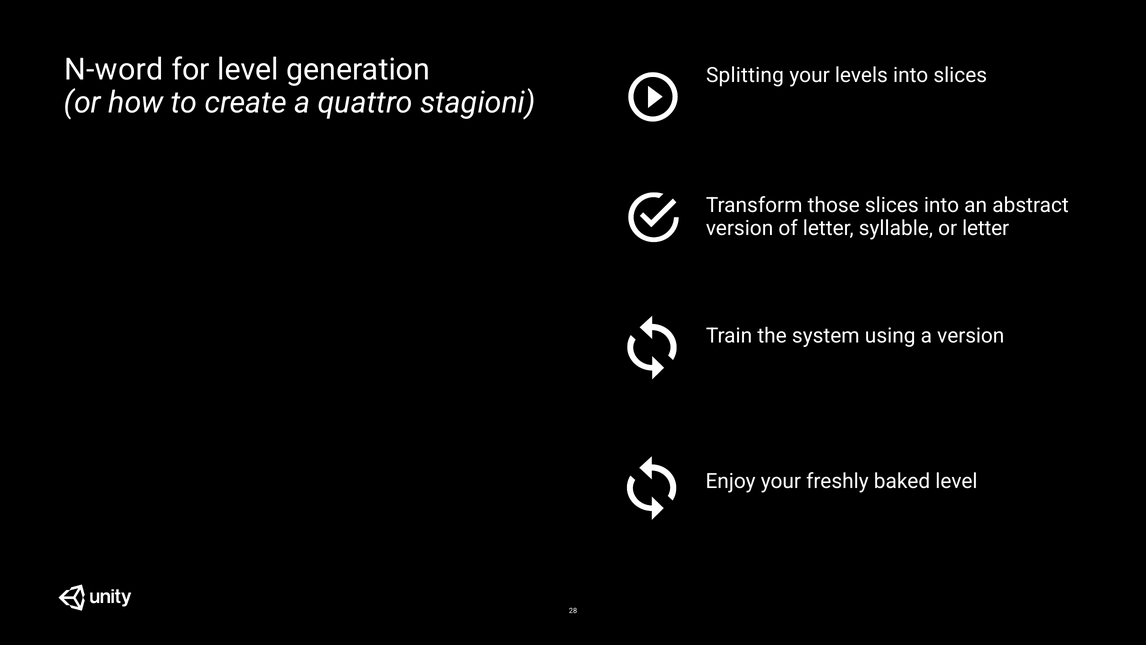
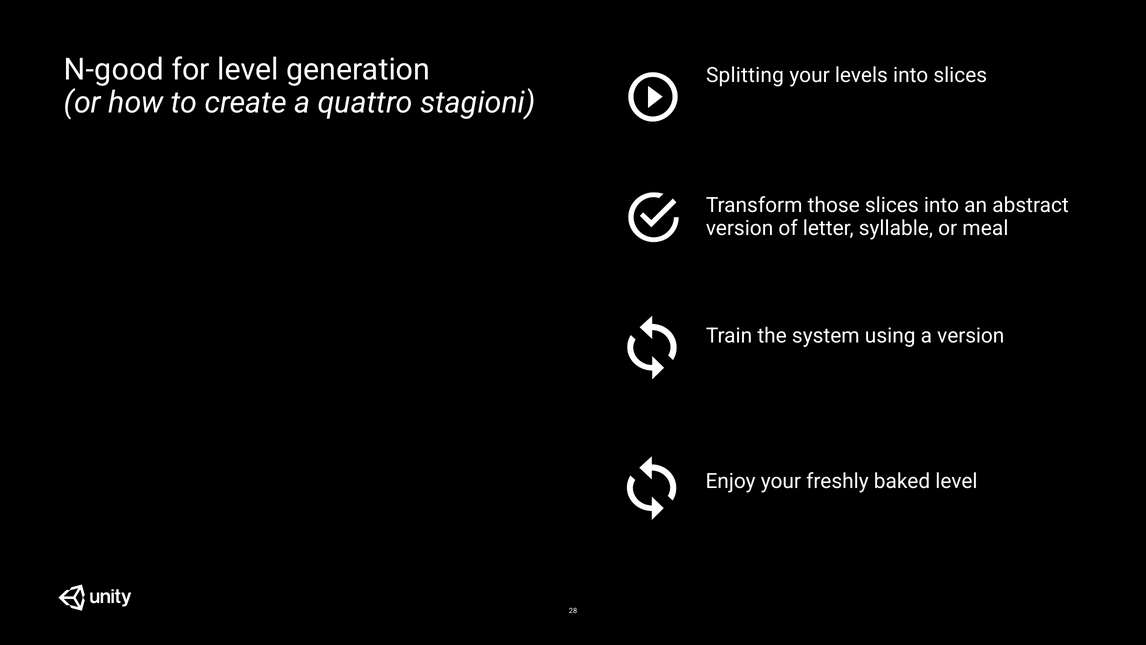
N-word: N-word -> N-good (114, 70)
or letter: letter -> meal (985, 228)
